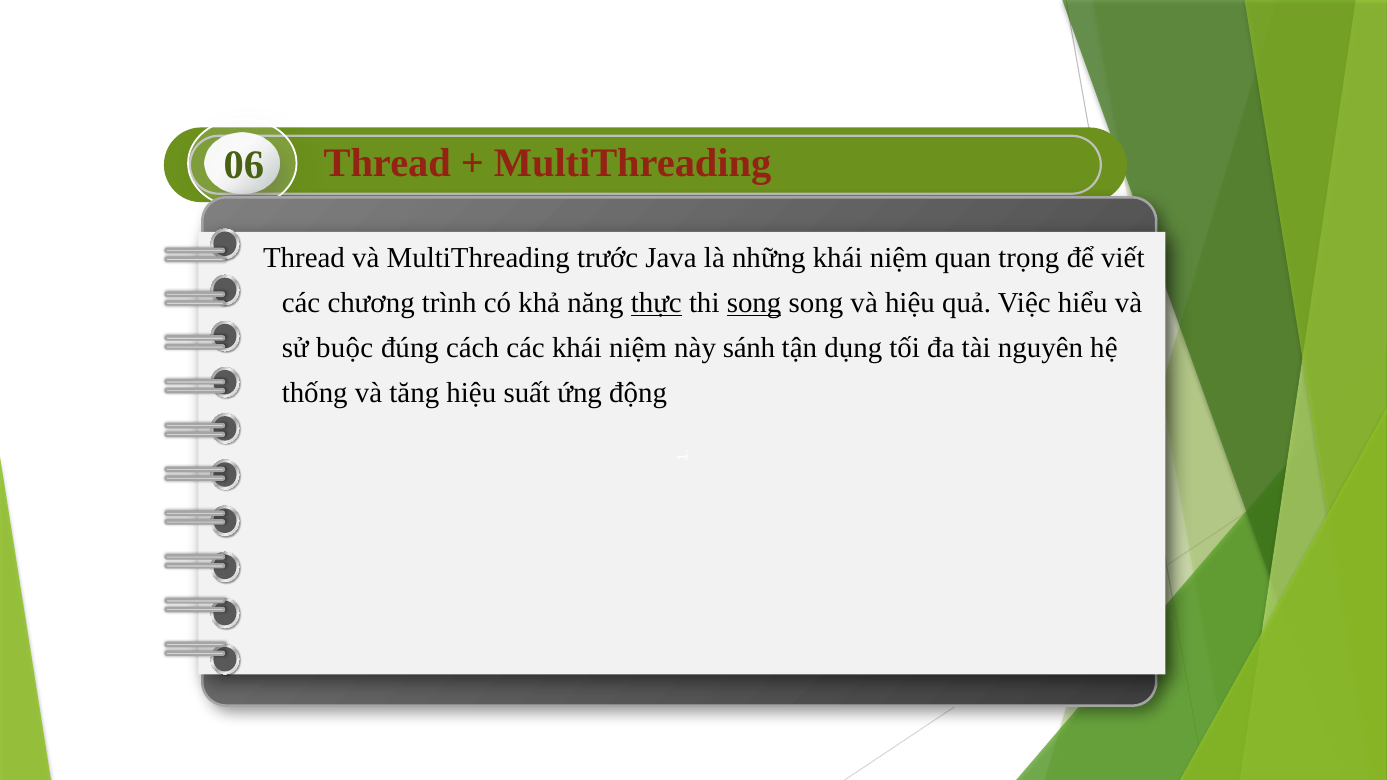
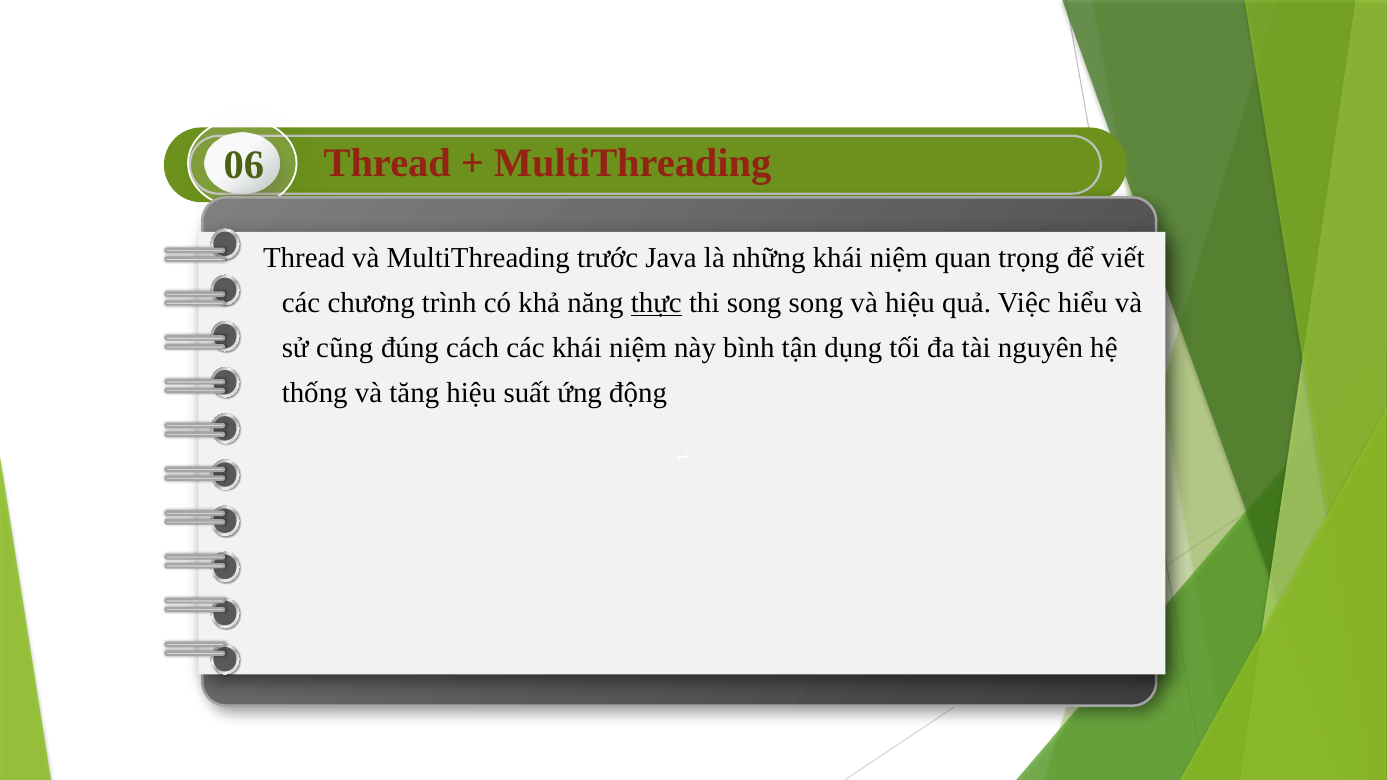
song underline: present -> none (754, 303)
buộc: buộc -> cũng (345, 348)
sánh: sánh -> bình (749, 348)
